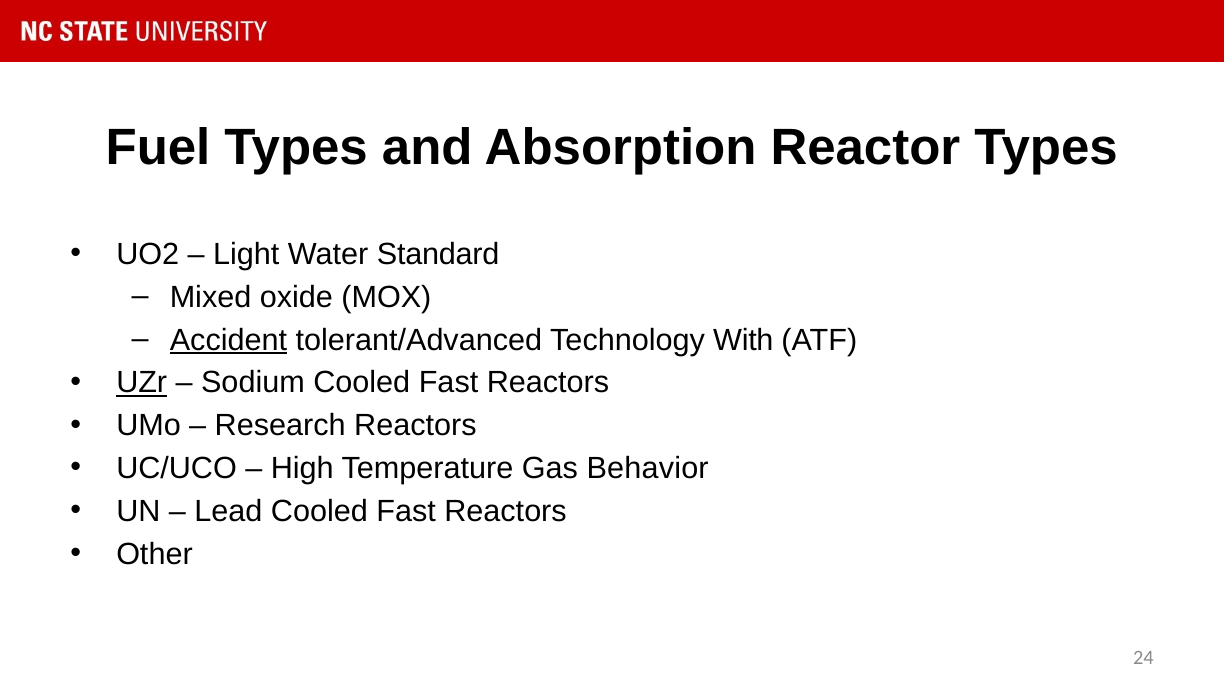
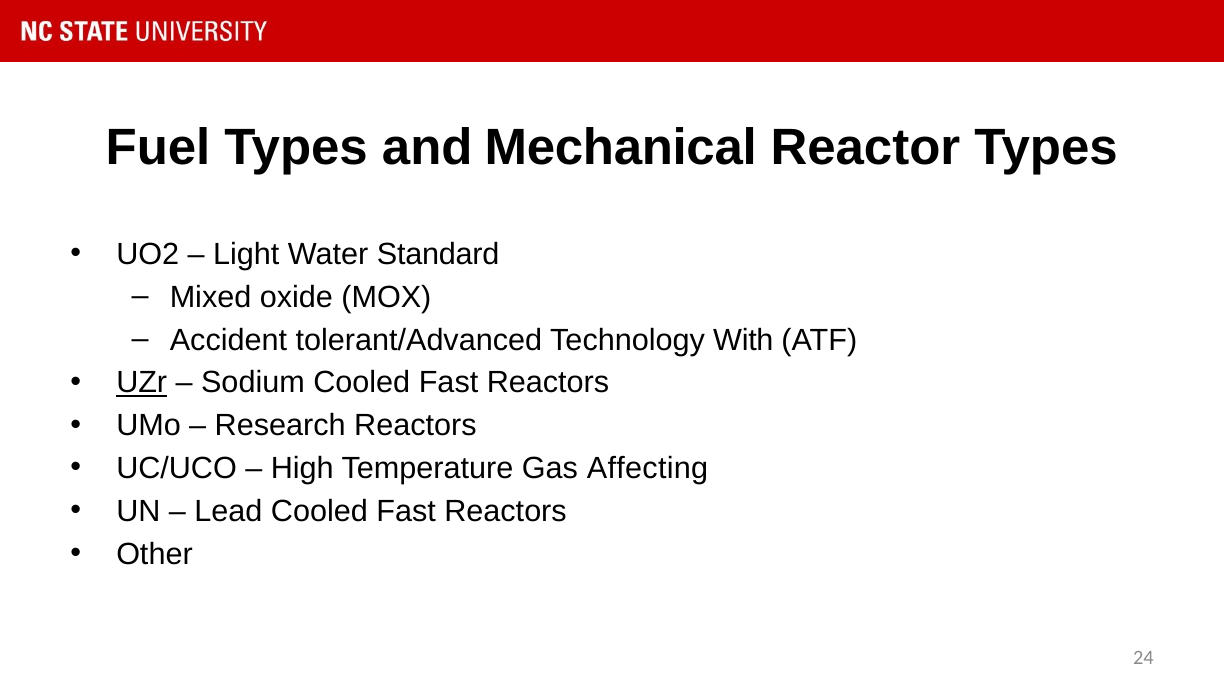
Absorption: Absorption -> Mechanical (621, 148)
Accident underline: present -> none (228, 340)
Behavior: Behavior -> Affecting (648, 468)
